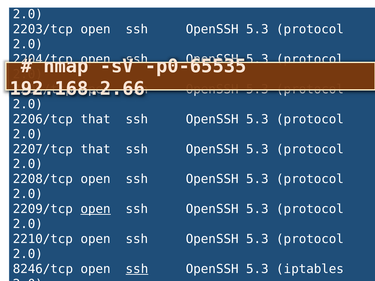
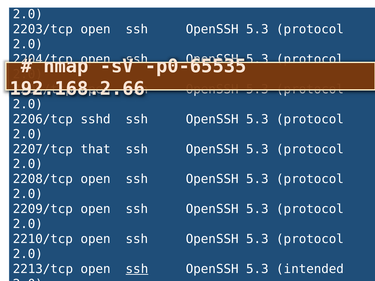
2206/tcp that: that -> sshd (96, 119)
open underline: present -> none (96, 209)
8246/tcp: 8246/tcp -> 2213/tcp (43, 269)
iptables: iptables -> intended (310, 269)
